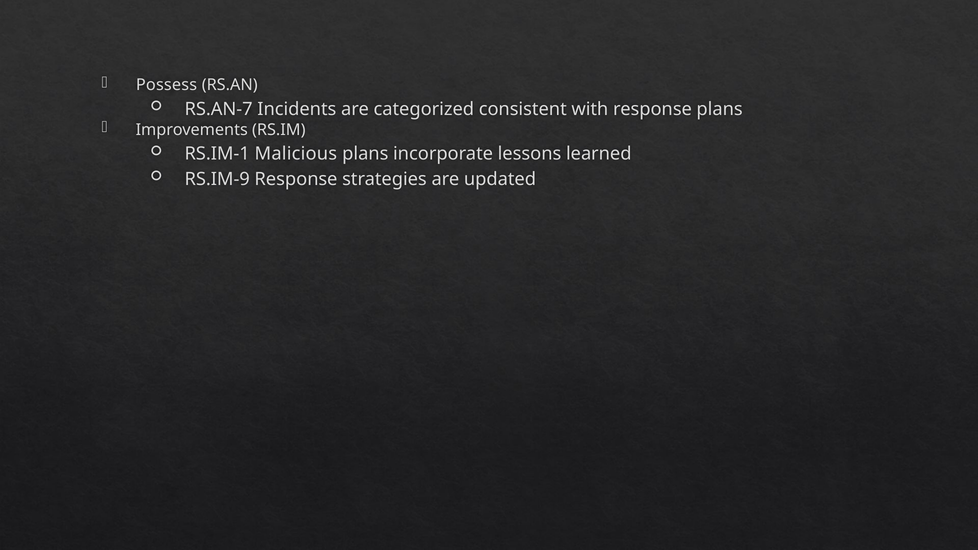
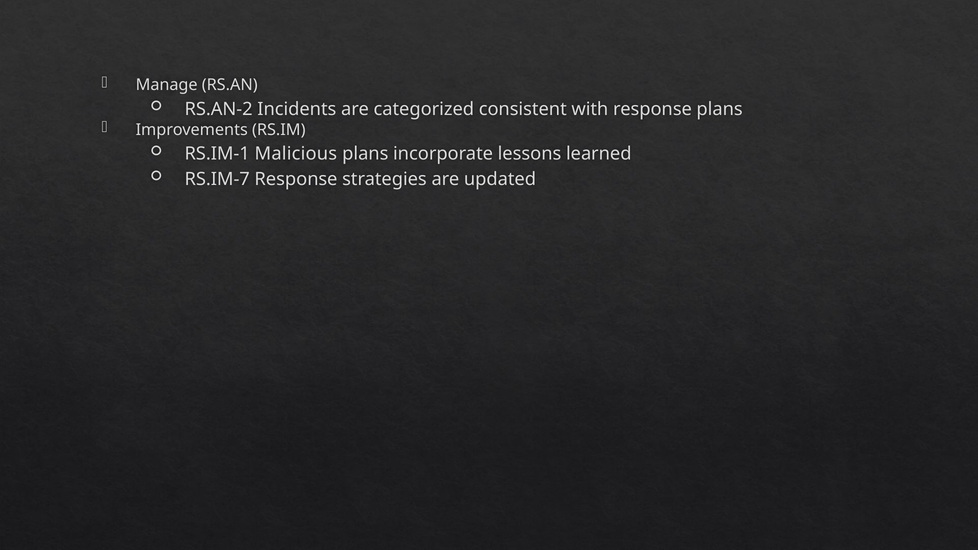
Possess: Possess -> Manage (167, 85)
RS.AN-7: RS.AN-7 -> RS.AN-2 (219, 109)
RS.IM-9: RS.IM-9 -> RS.IM-7 (217, 179)
